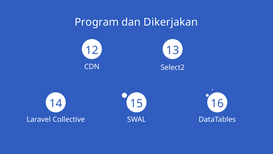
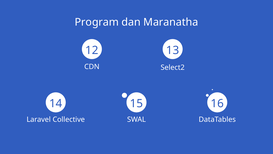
Dikerjakan: Dikerjakan -> Maranatha (171, 22)
